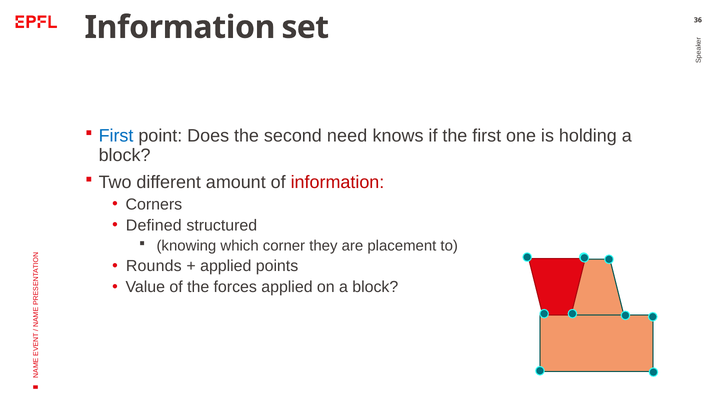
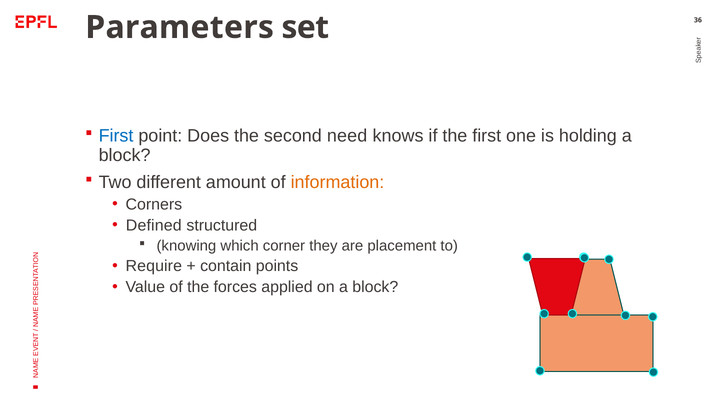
Information: Information -> Parameters (180, 27)
information colour: red -> orange (337, 182)
Rounds: Rounds -> Require (154, 266)
applied: applied -> contain (226, 266)
